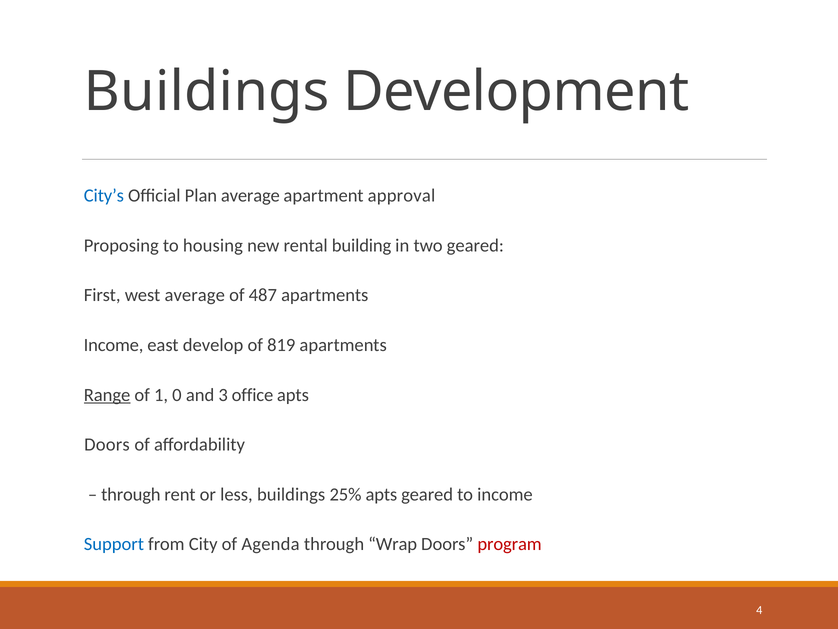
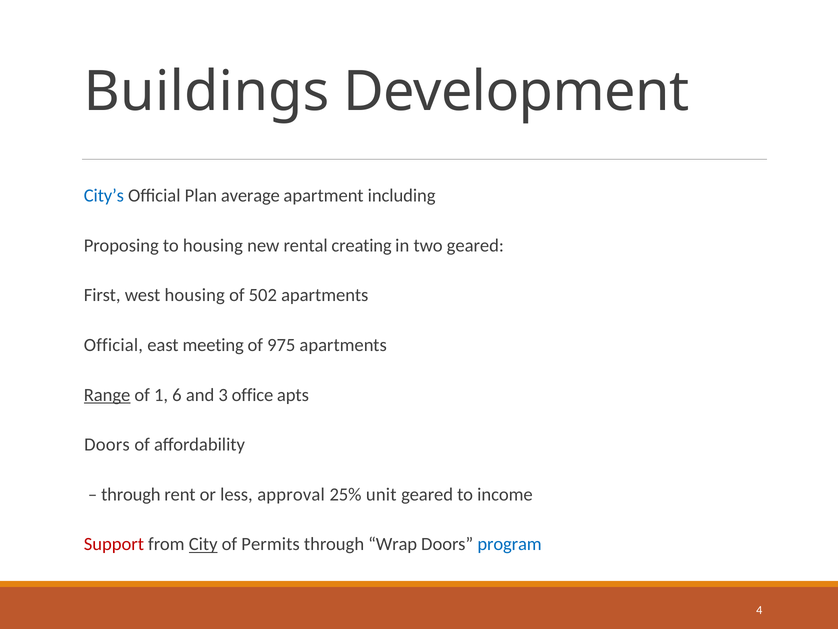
approval: approval -> including (402, 195)
building: building -> creating (362, 245)
west average: average -> housing (195, 295)
487: 487 -> 502 (263, 295)
Income: Income -> Official (113, 345)
develop: develop -> meeting (213, 345)
819: 819 -> 975 (281, 345)
0: 0 -> 6 (177, 395)
less buildings: buildings -> approval (291, 494)
25% apts: apts -> unit (381, 494)
Support colour: blue -> red (114, 544)
City underline: none -> present (203, 544)
Agenda: Agenda -> Permits (271, 544)
program colour: red -> blue (510, 544)
